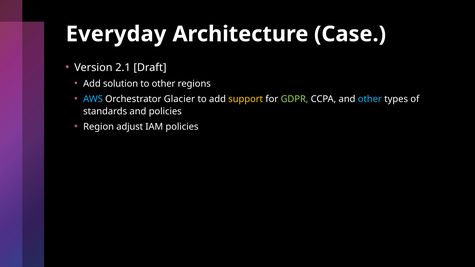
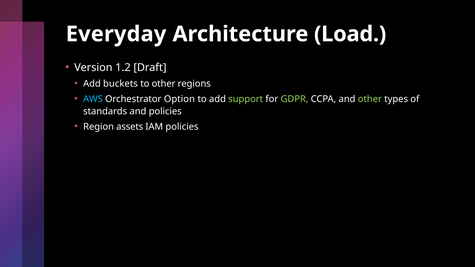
Case: Case -> Load (350, 34)
2.1: 2.1 -> 1.2 (123, 67)
solution: solution -> buckets (120, 84)
Glacier: Glacier -> Option (179, 99)
support colour: yellow -> light green (246, 99)
other colour: light blue -> light green (370, 99)
adjust: adjust -> assets (130, 127)
